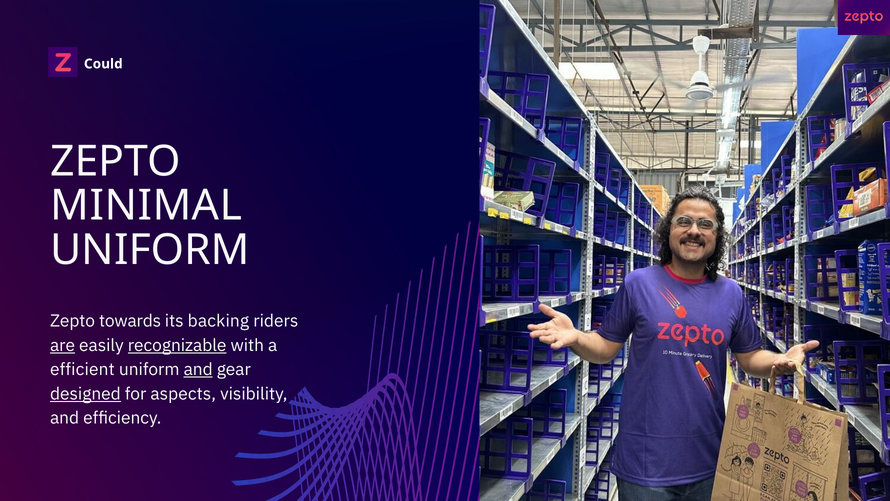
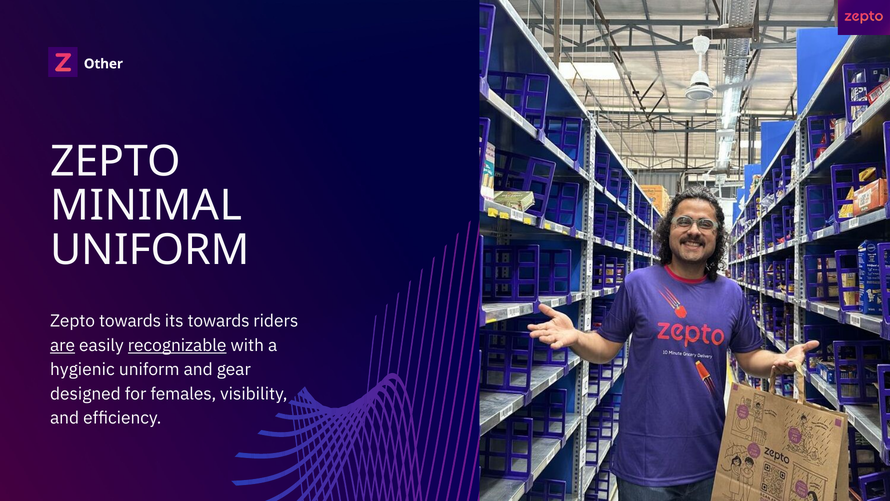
Could: Could -> Other (103, 64)
its backing: backing -> towards (219, 321)
efficient: efficient -> hygienic (82, 369)
and underline: present -> none (198, 369)
designed underline: present -> none (85, 394)
aspects: aspects -> females (183, 394)
